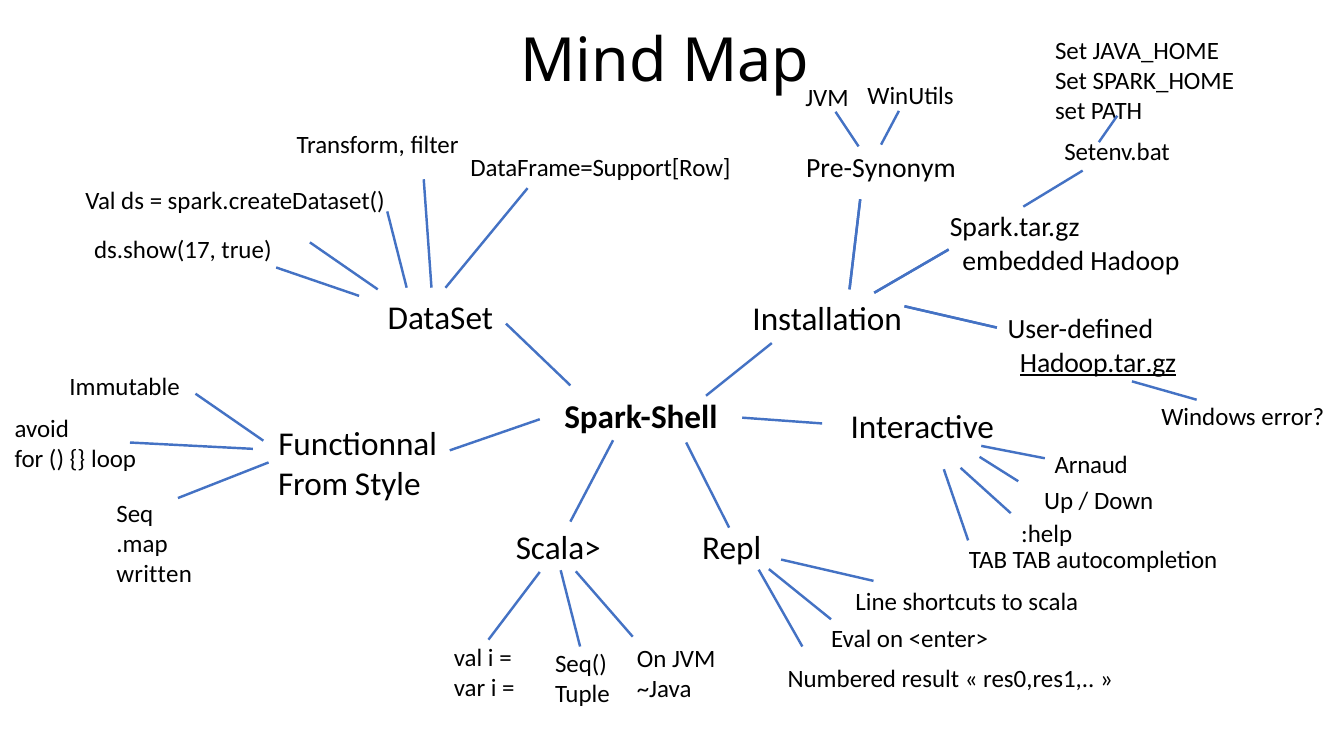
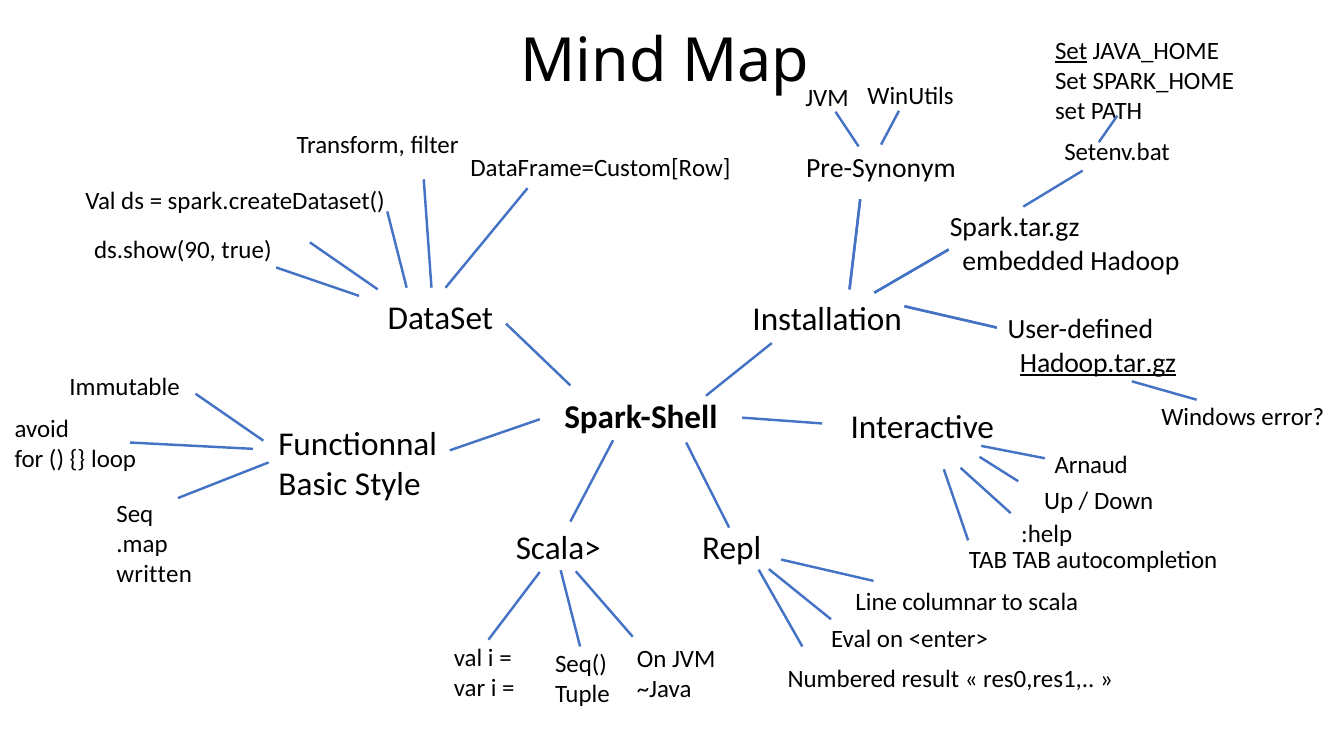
Set underline: none -> present (1071, 52)
DataFrame=Support[Row: DataFrame=Support[Row -> DataFrame=Custom[Row (600, 168)
ds.show(17: ds.show(17 -> ds.show(90 (155, 250)
From: From -> Basic (313, 485)
shortcuts: shortcuts -> columnar (949, 602)
